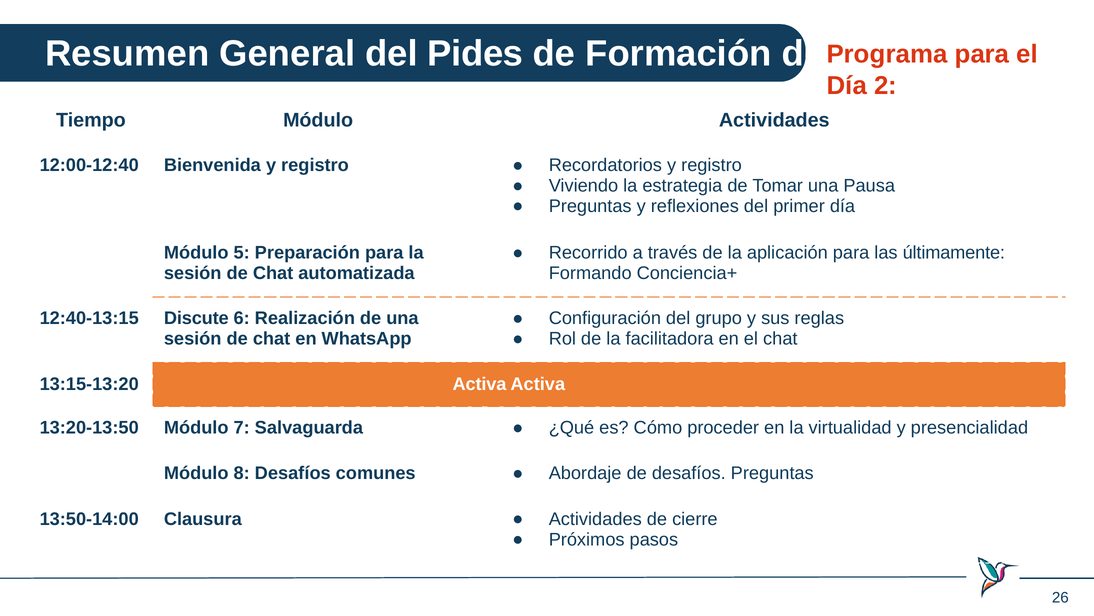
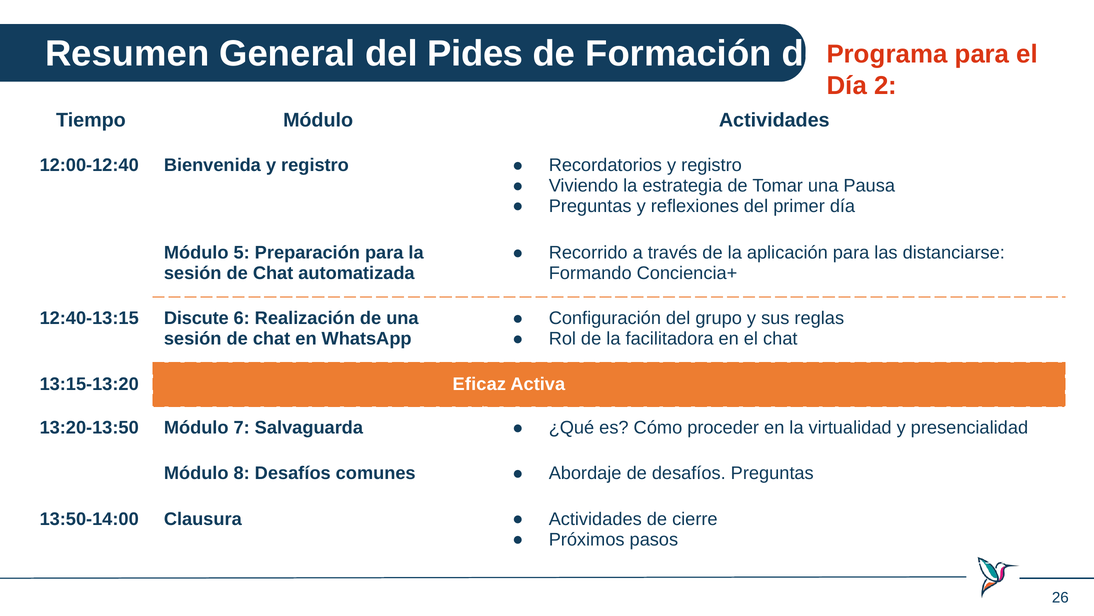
últimamente: últimamente -> distanciarse (954, 252)
13:15-13:20 Activa: Activa -> Eficaz (479, 384)
